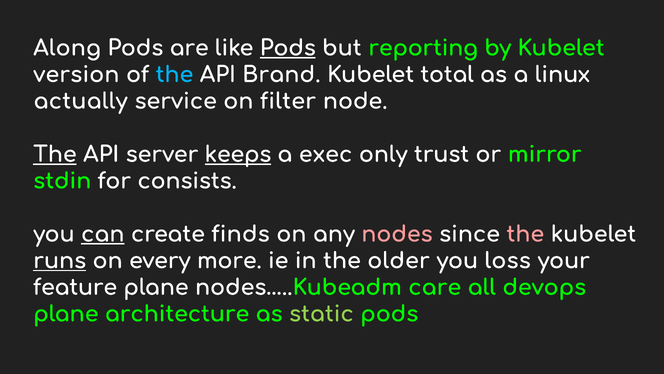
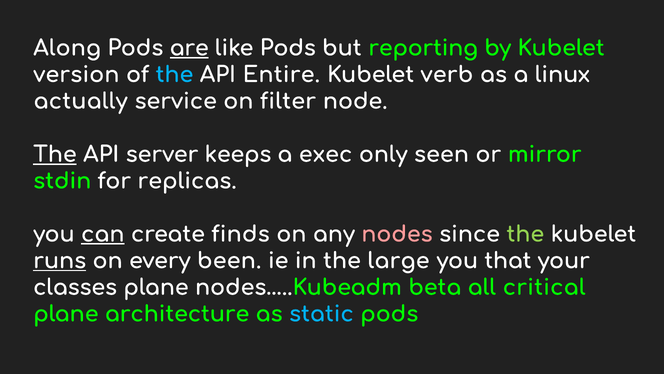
are underline: none -> present (189, 48)
Pods underline: present -> none (288, 48)
Brand: Brand -> Entire (281, 75)
total: total -> verb (447, 75)
keeps underline: present -> none (238, 154)
trust: trust -> seen (441, 154)
consists: consists -> replicas (187, 181)
the colour: pink -> light green (525, 234)
more: more -> been (229, 261)
older: older -> large (399, 261)
loss: loss -> that (508, 261)
feature: feature -> classes (75, 287)
care: care -> beta (435, 287)
devops: devops -> critical (544, 287)
static colour: light green -> light blue (321, 314)
